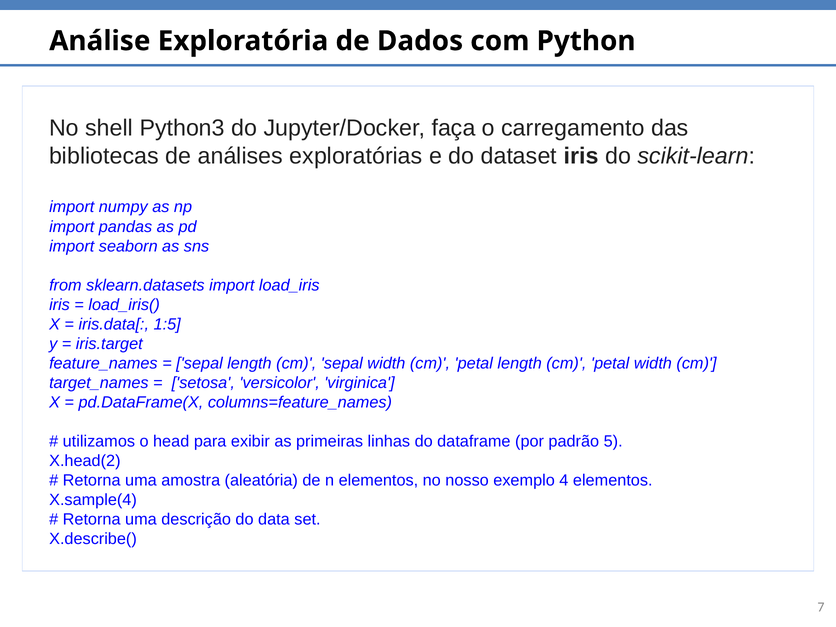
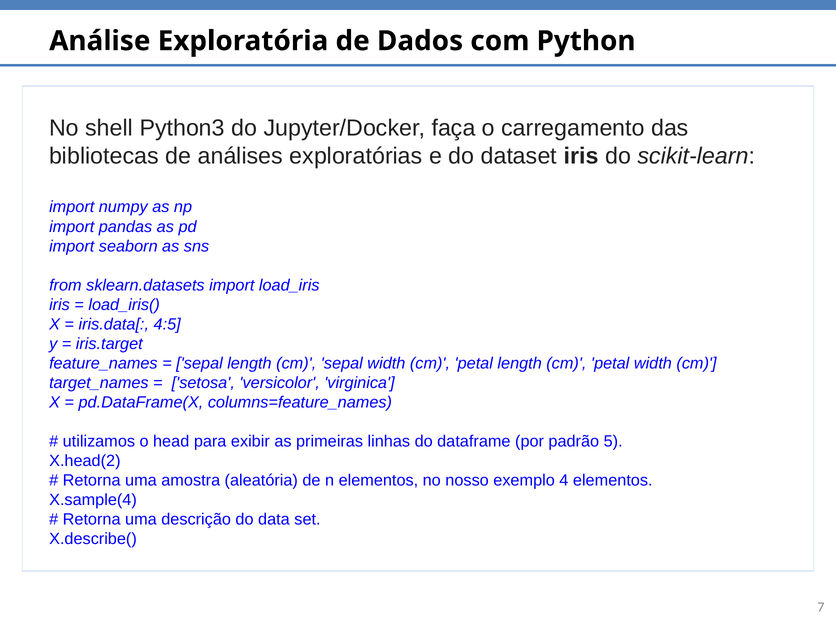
1:5: 1:5 -> 4:5 (167, 324)
